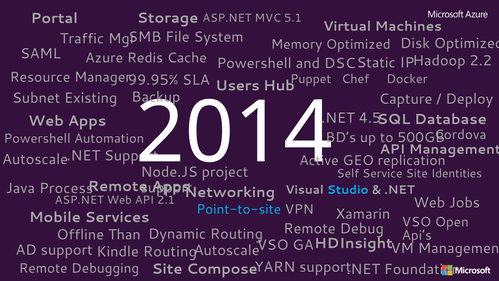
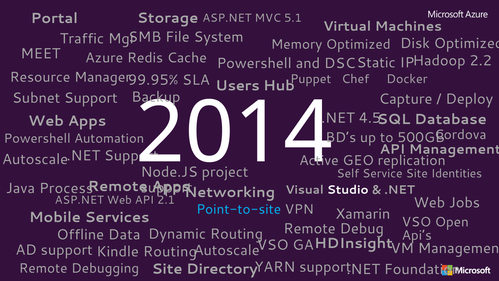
SAML: SAML -> MEET (40, 54)
Subnet Existing: Existing -> Support (91, 98)
Studio colour: light blue -> white (348, 190)
Than: Than -> Data (124, 234)
Compose: Compose -> Directory (222, 269)
